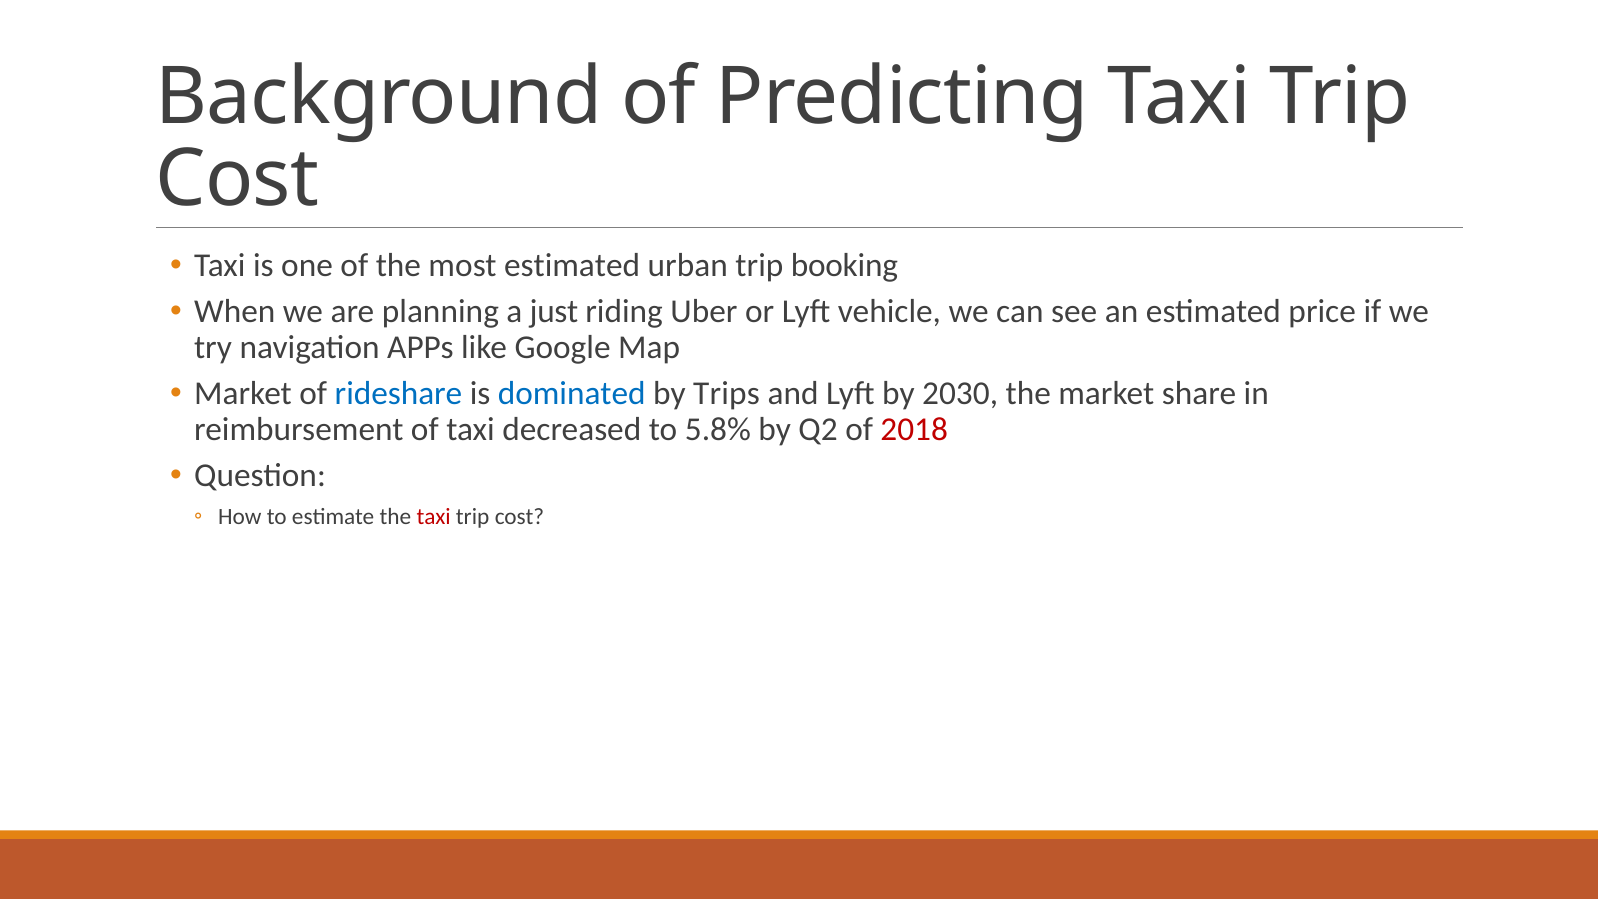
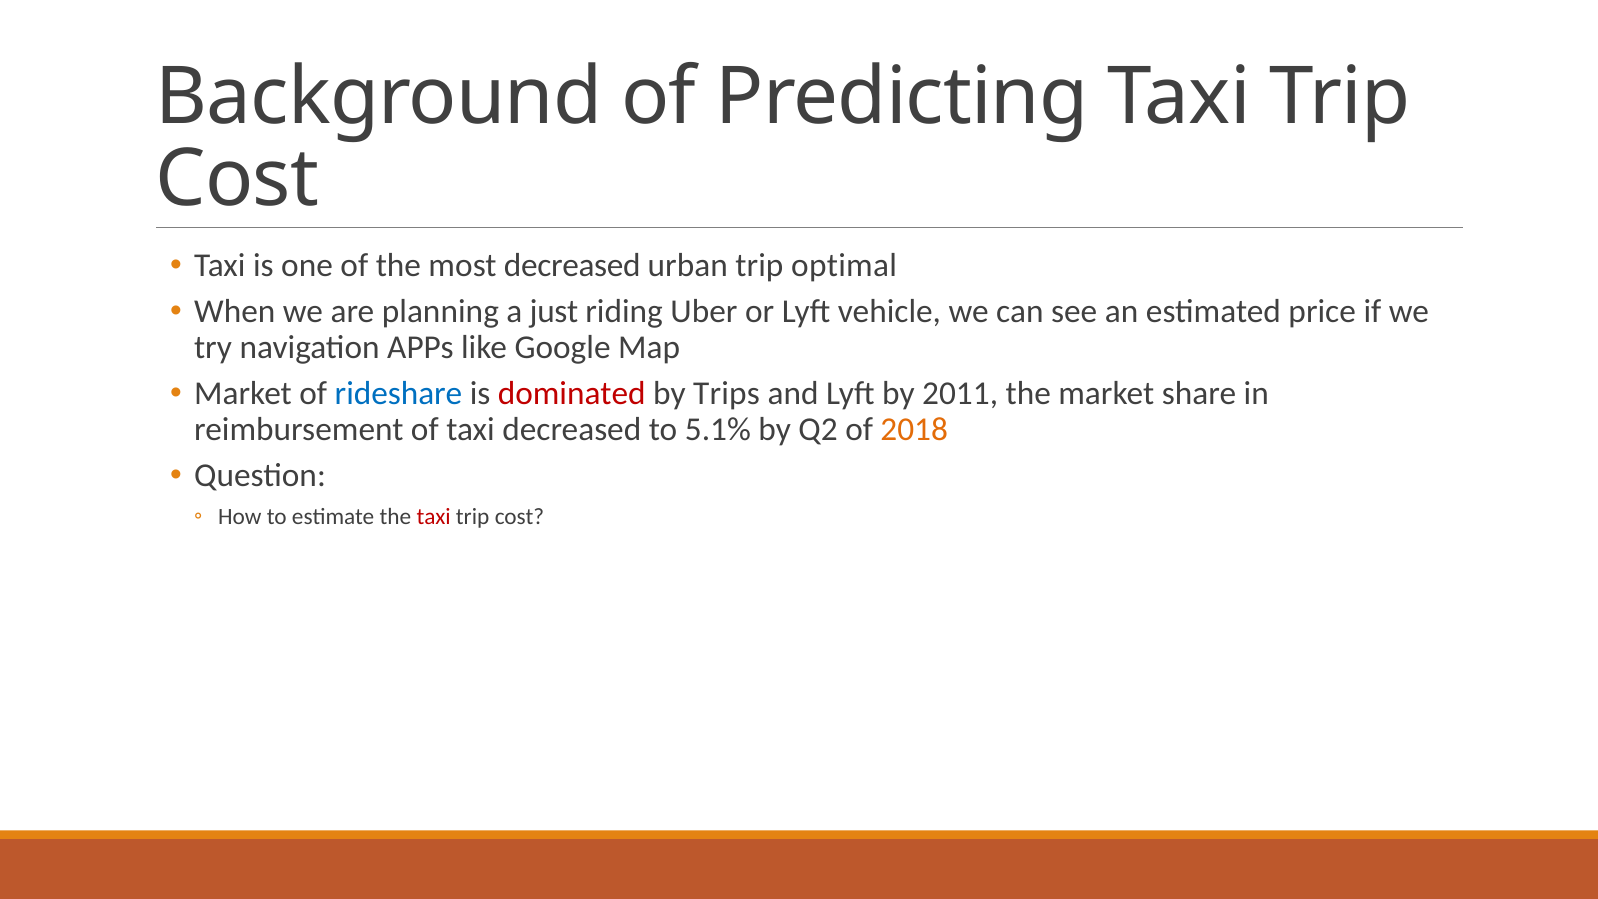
most estimated: estimated -> decreased (572, 266)
booking: booking -> optimal (844, 266)
dominated colour: blue -> red (572, 394)
2030: 2030 -> 2011 (960, 394)
5.8%: 5.8% -> 5.1% (718, 430)
2018 colour: red -> orange (914, 430)
